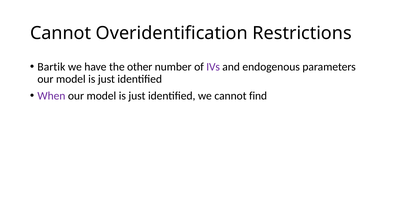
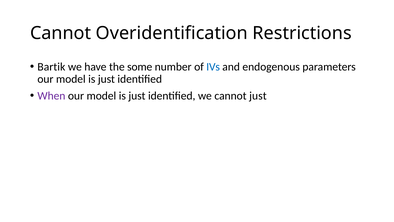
other: other -> some (140, 67)
IVs colour: purple -> blue (213, 67)
cannot find: find -> just (258, 96)
